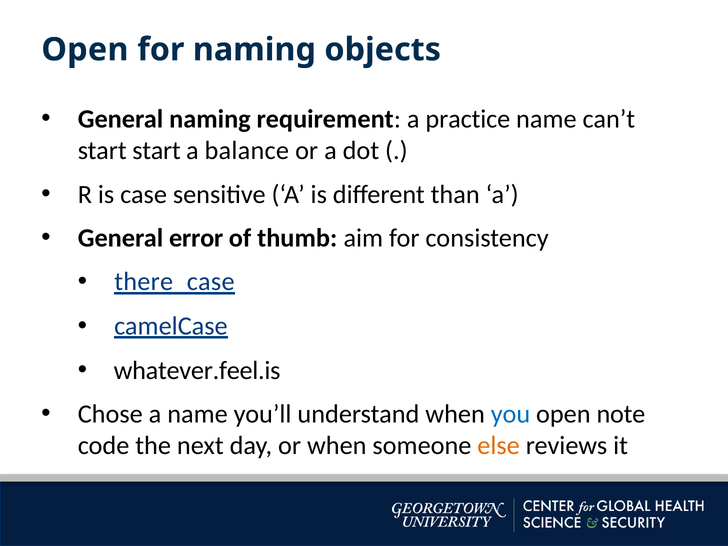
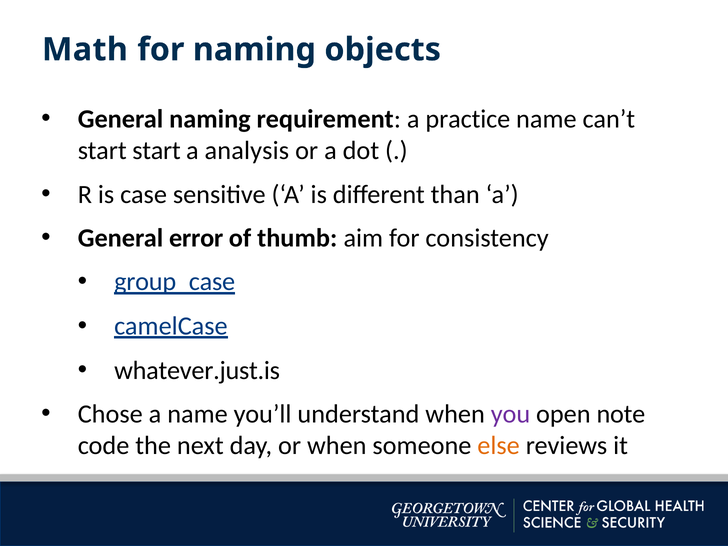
Open: Open -> Math (85, 50)
balance: balance -> analysis (247, 151)
there_case: there_case -> group_case (175, 282)
whatever.feel.is: whatever.feel.is -> whatever.just.is (197, 370)
you colour: blue -> purple (510, 414)
